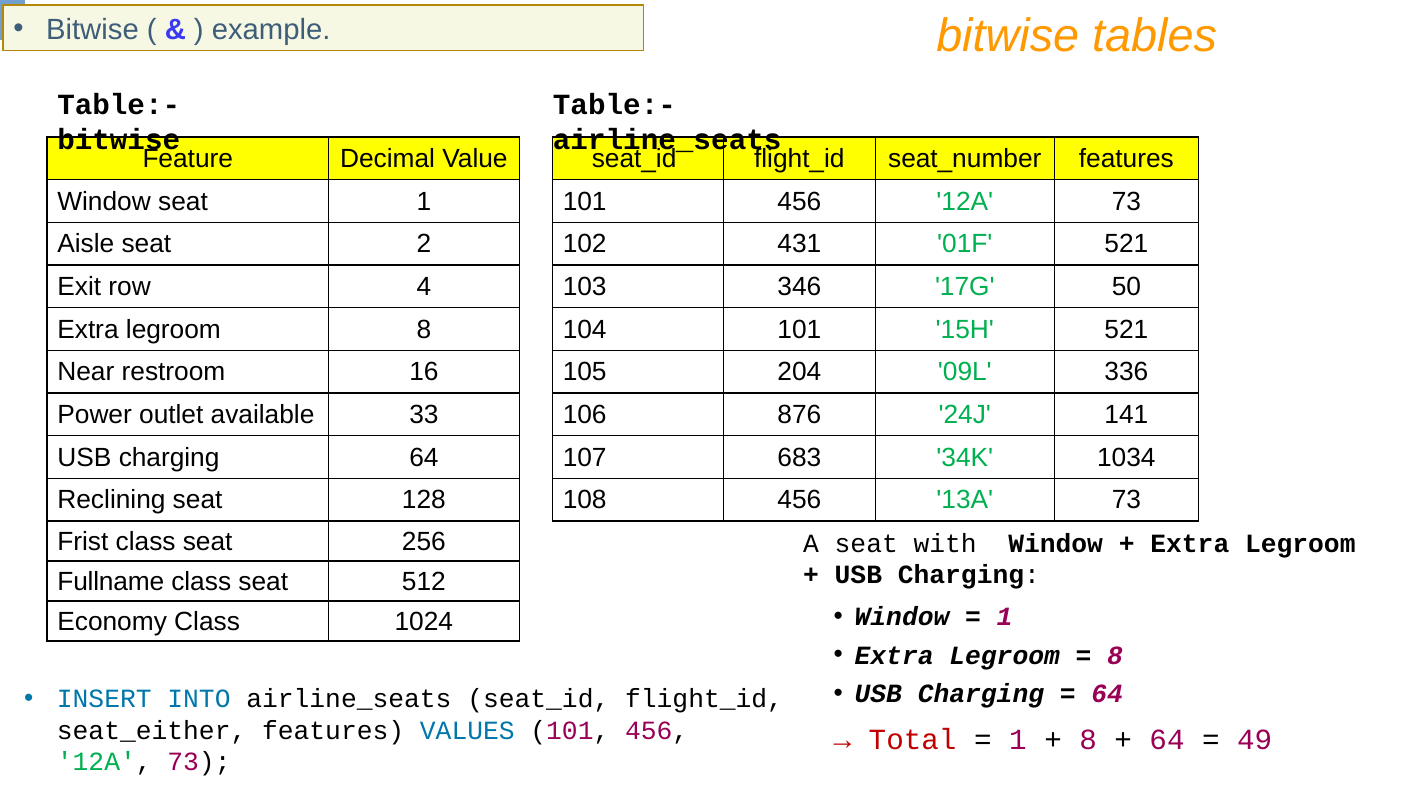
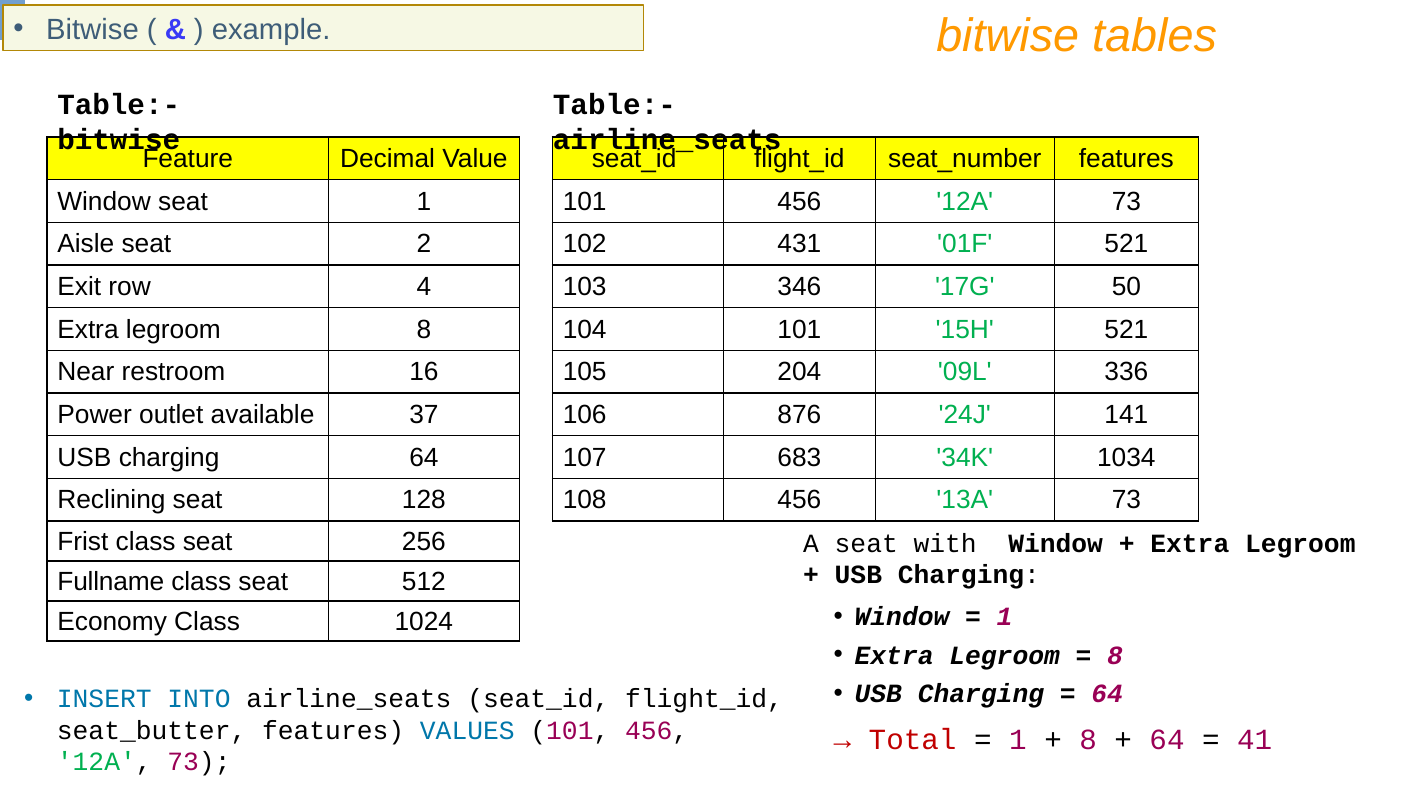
33: 33 -> 37 (424, 415)
seat_either: seat_either -> seat_butter (152, 731)
49: 49 -> 41 (1255, 740)
